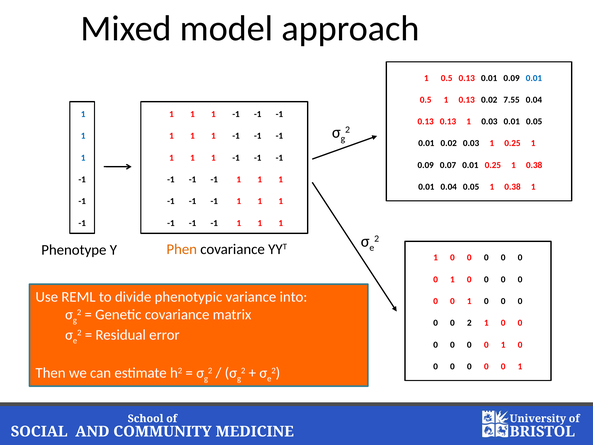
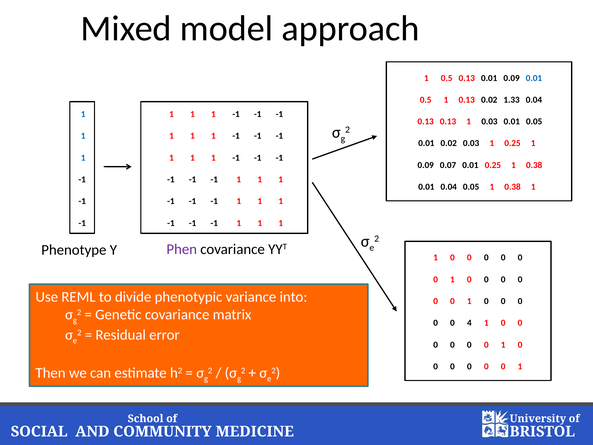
7.55: 7.55 -> 1.33 (512, 100)
Phen colour: orange -> purple (182, 249)
0 2: 2 -> 4 (469, 323)
